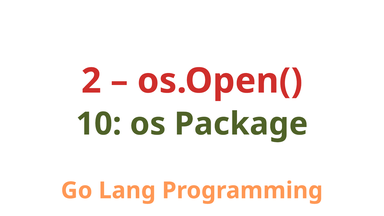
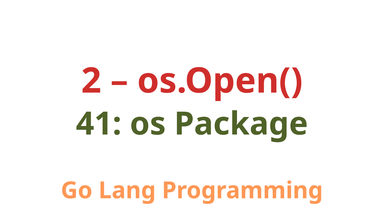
10: 10 -> 41 (99, 124)
